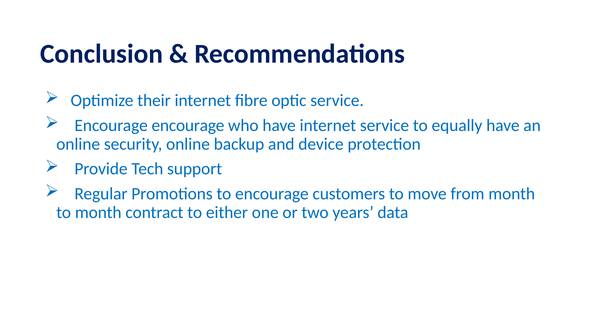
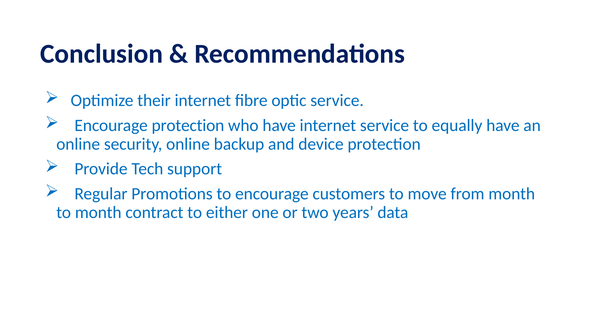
Encourage encourage: encourage -> protection (188, 125)
